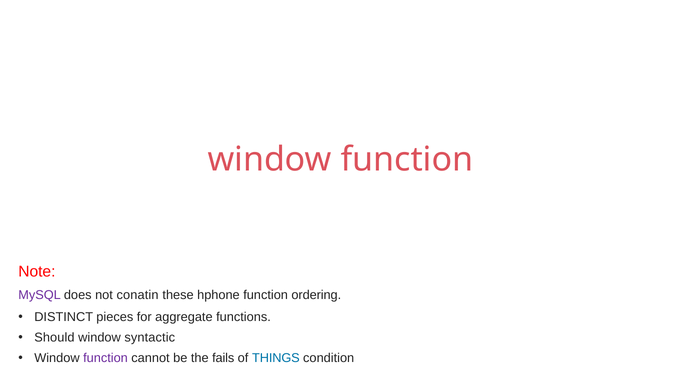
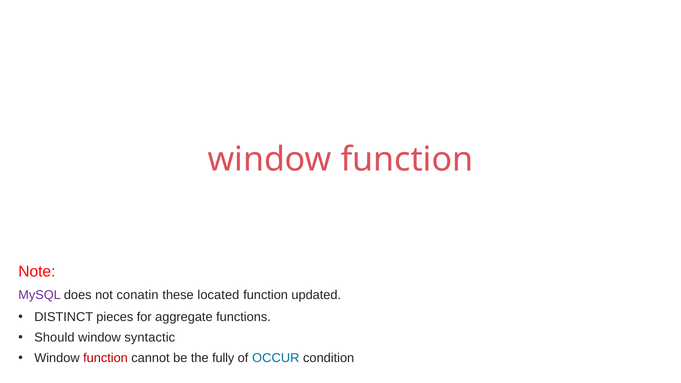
hphone: hphone -> located (218, 295)
ordering: ordering -> updated (316, 295)
function colour: purple -> red (106, 358)
fails: fails -> fully (223, 358)
THINGS: THINGS -> OCCUR (276, 358)
